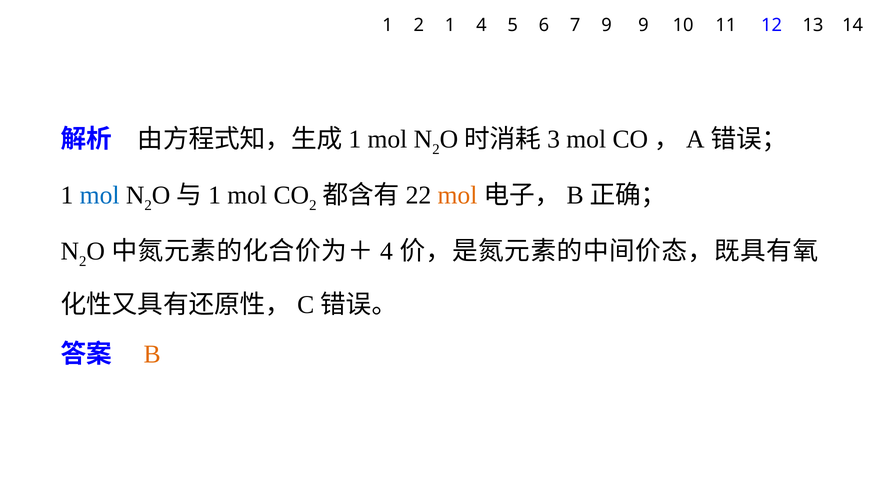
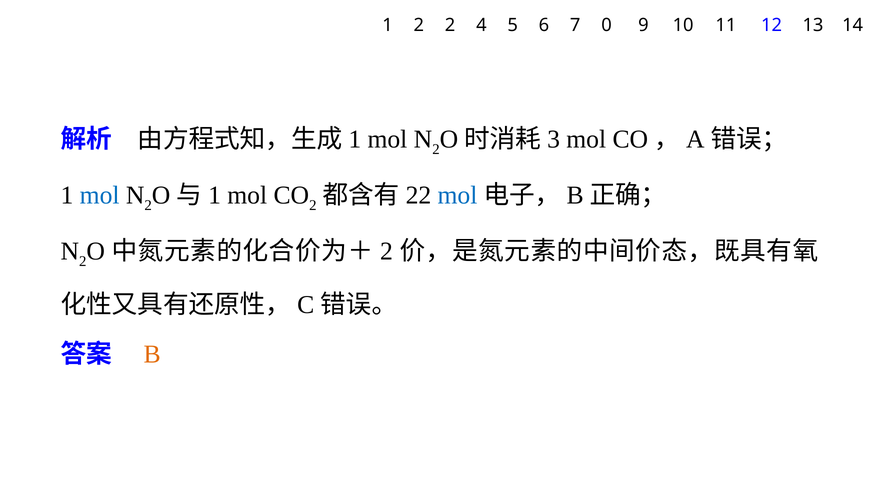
2 1: 1 -> 2 (450, 25)
7 9: 9 -> 0 (607, 25)
mol colour: orange -> blue (457, 195)
4: 4 -> 2 (387, 251)
